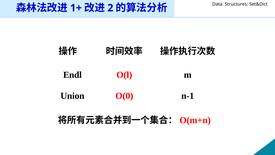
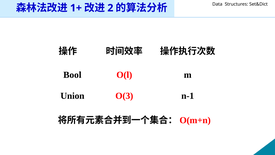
Endl: Endl -> Bool (72, 75)
O(0: O(0 -> O(3 (124, 96)
